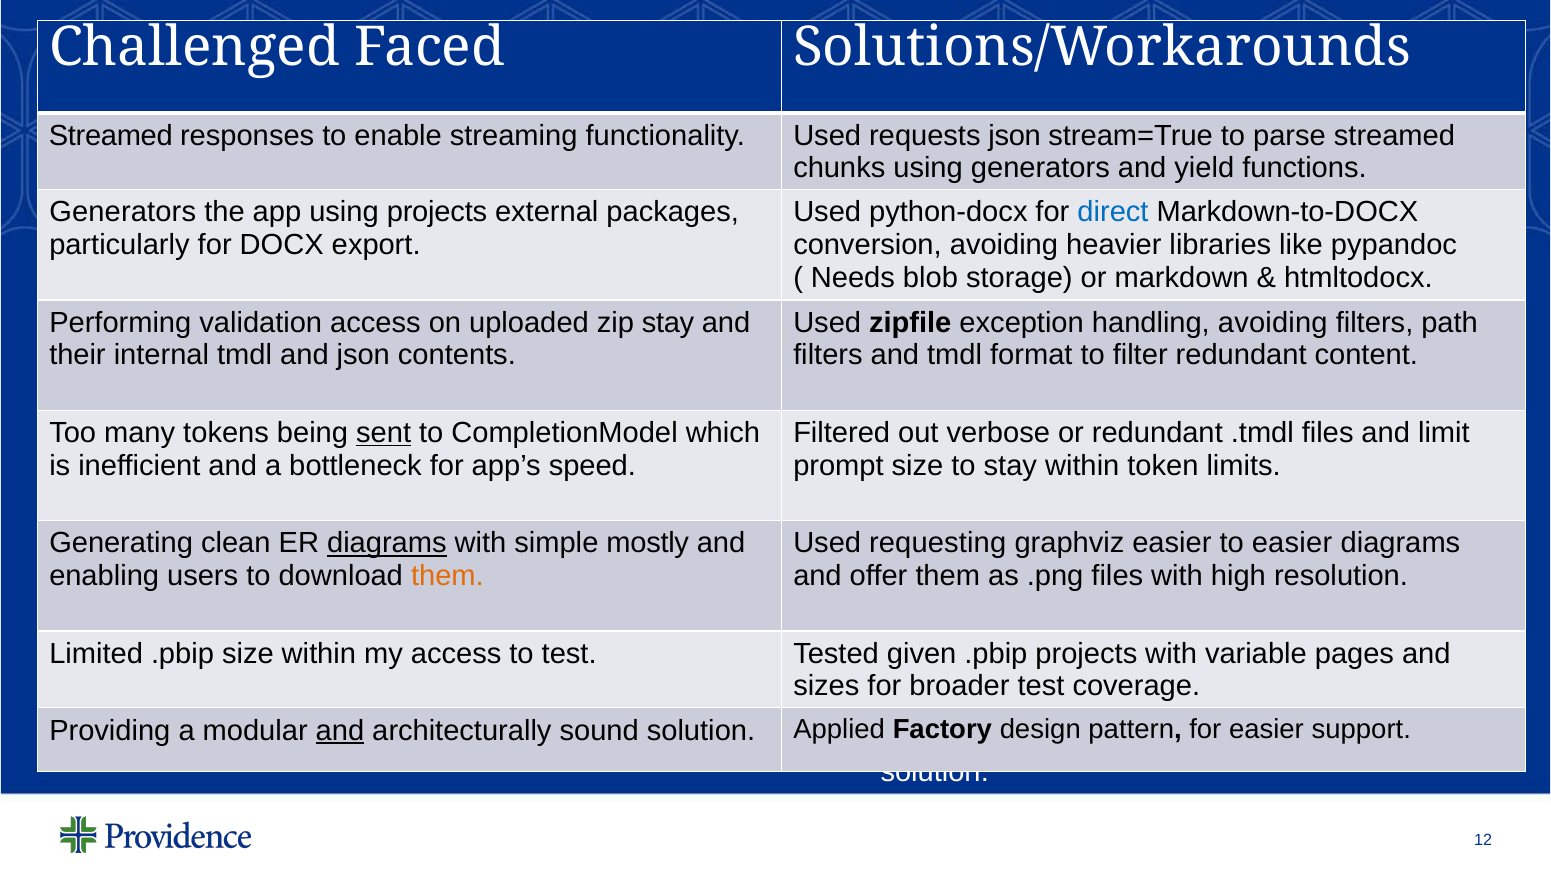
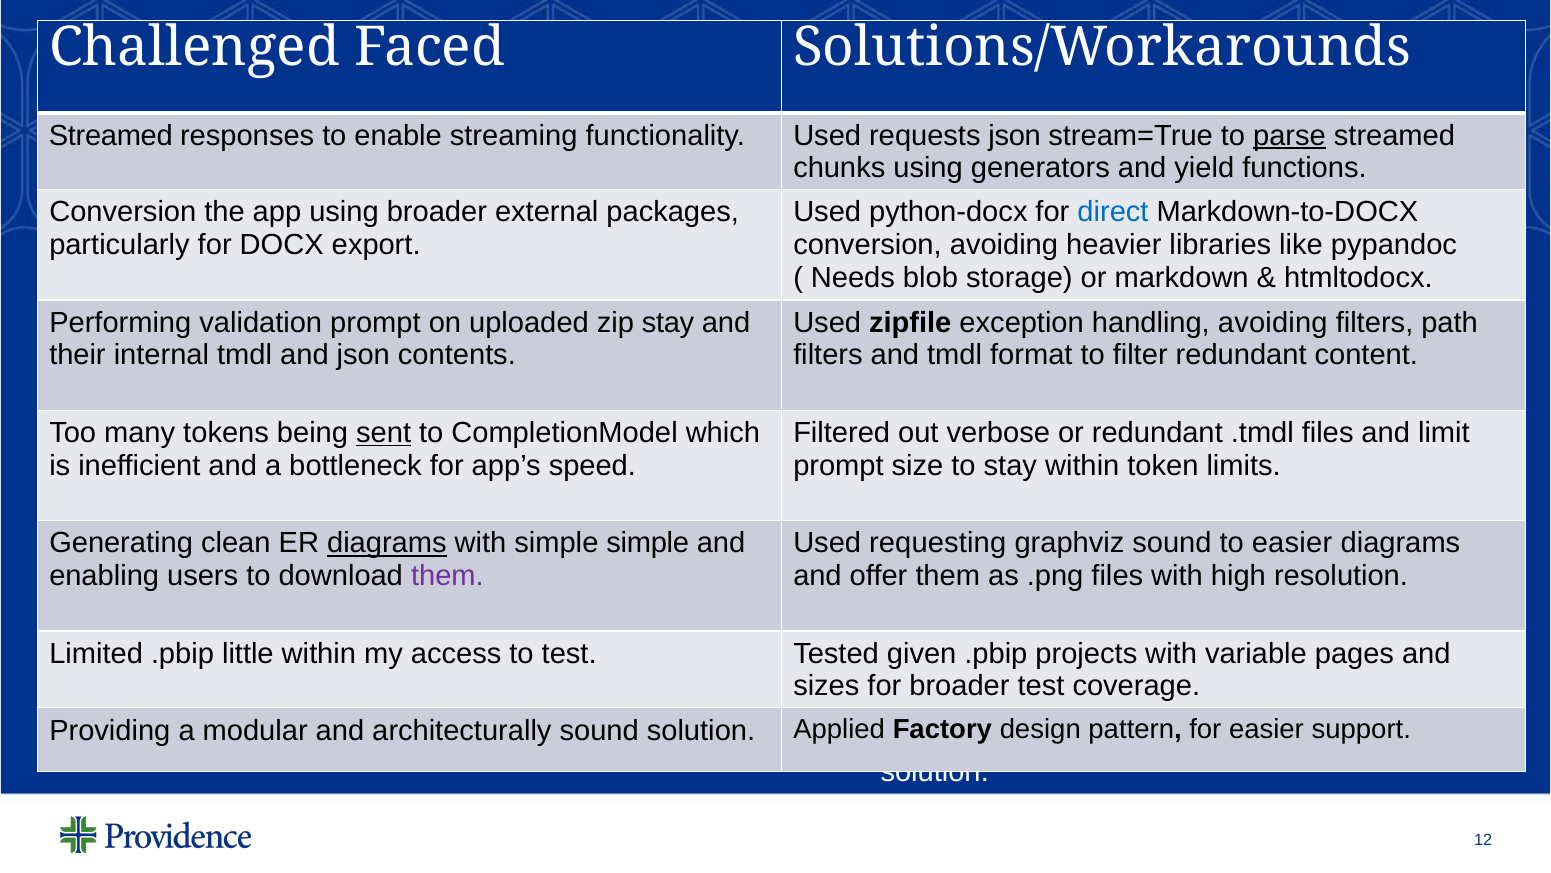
parse underline: none -> present (1290, 135)
Generators: Generators -> Conversion (123, 212)
using projects: projects -> broader (437, 212)
validation access: access -> prompt (375, 323)
simple mostly: mostly -> simple (648, 543)
graphviz easier: easier -> sound (1172, 543)
them colour: orange -> purple (447, 576)
.pbip size: size -> little (248, 653)
and underline: present -> none (340, 730)
